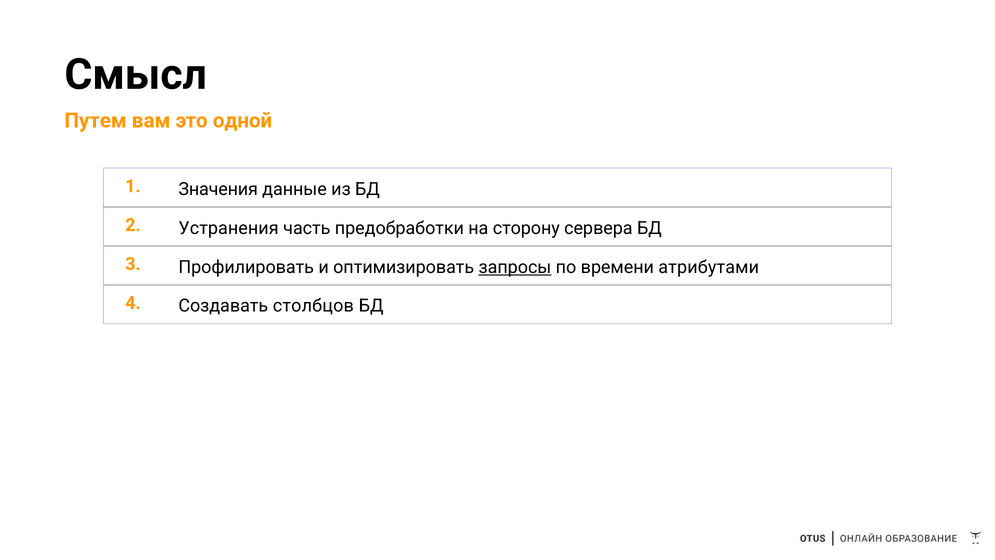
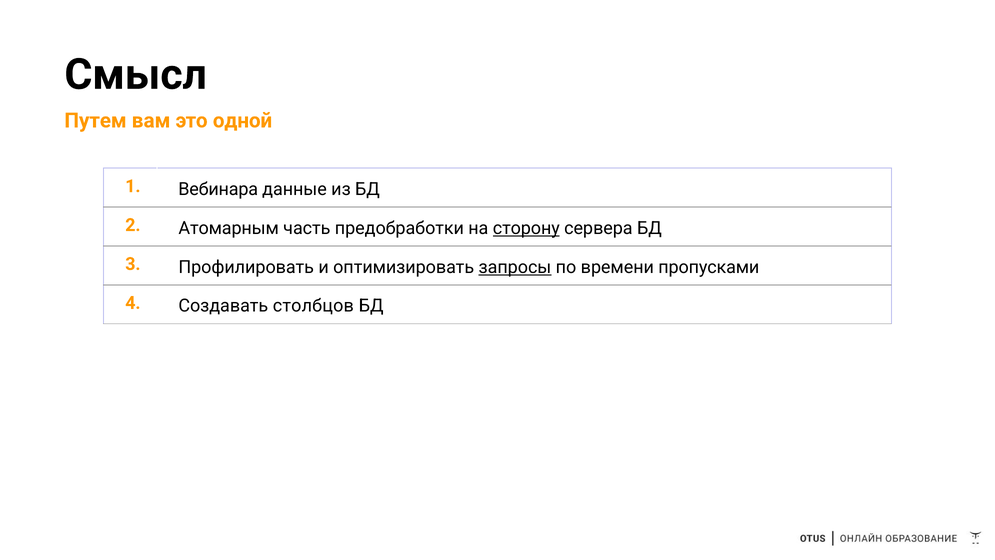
Значения: Значения -> Вебинара (218, 189)
Устранения: Устранения -> Атомарным (229, 228)
сторону underline: none -> present (526, 228)
атрибутами: атрибутами -> пропусками (709, 267)
